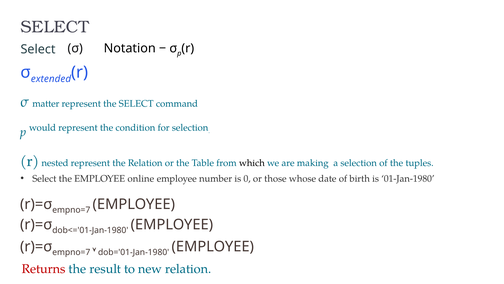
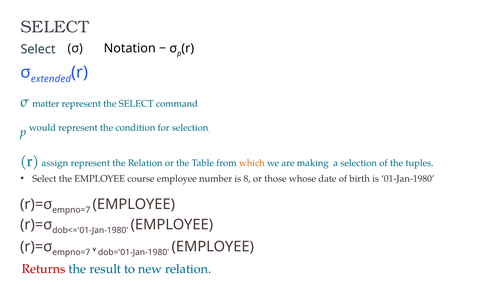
nested: nested -> assign (55, 163)
which colour: black -> orange (252, 163)
online: online -> course (141, 178)
0: 0 -> 8 (247, 178)
